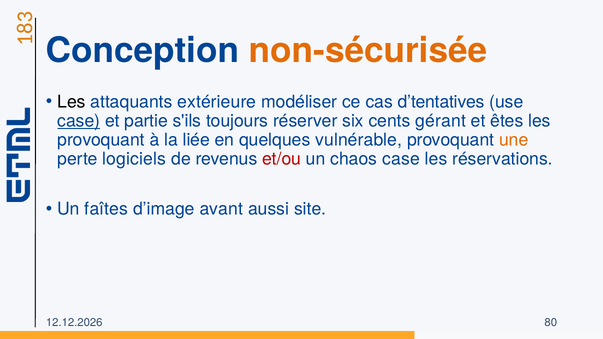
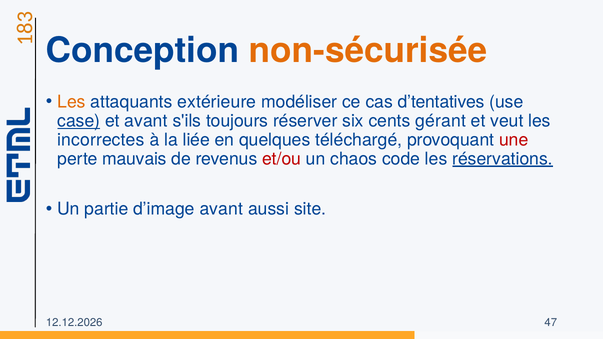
Les colour: black -> orange (71, 102)
et partie: partie -> avant (146, 121)
êtes: êtes -> veut (507, 121)
provoquant: provoquant -> incorrectes (101, 140)
vulnérable: vulnérable -> téléchargé (359, 140)
une colour: orange -> red (514, 140)
logiciels: logiciels -> mauvais (134, 159)
chaos case: case -> code (401, 159)
réservations underline: none -> present (503, 159)
faîtes: faîtes -> partie (106, 209)
80: 80 -> 47 (551, 323)
